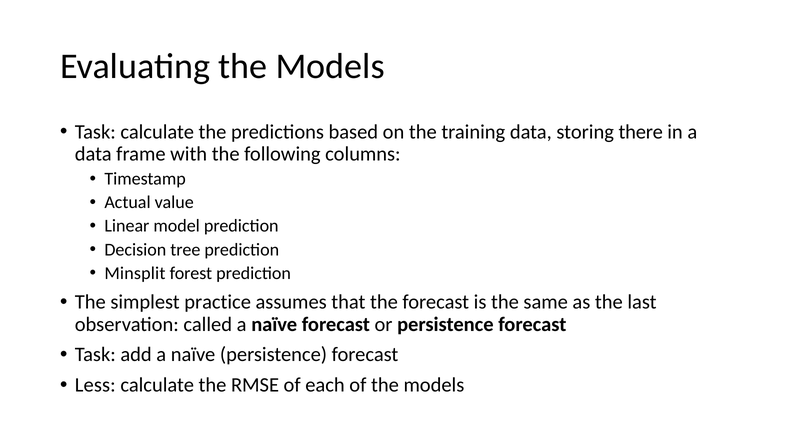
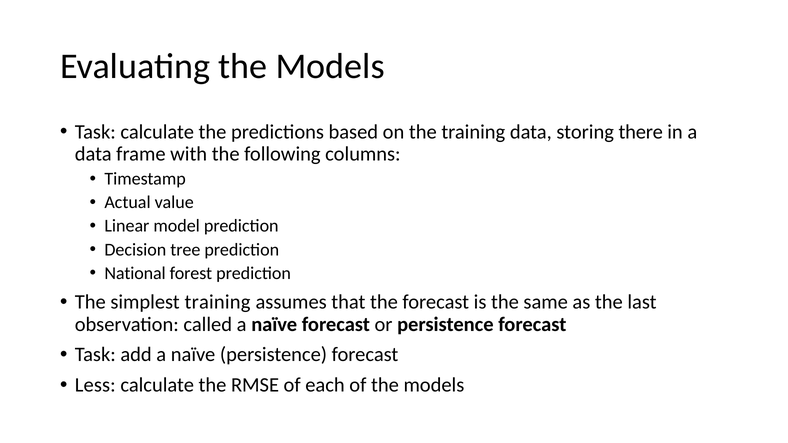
Minsplit: Minsplit -> National (135, 273)
simplest practice: practice -> training (218, 302)
